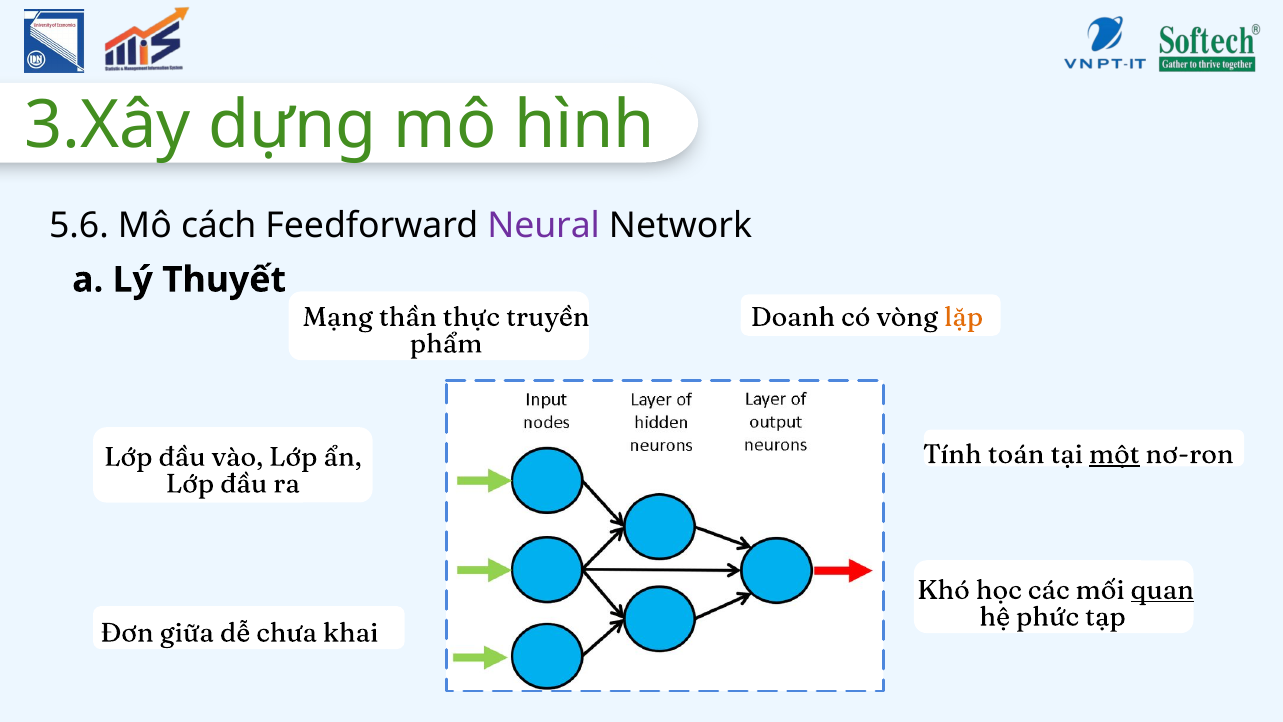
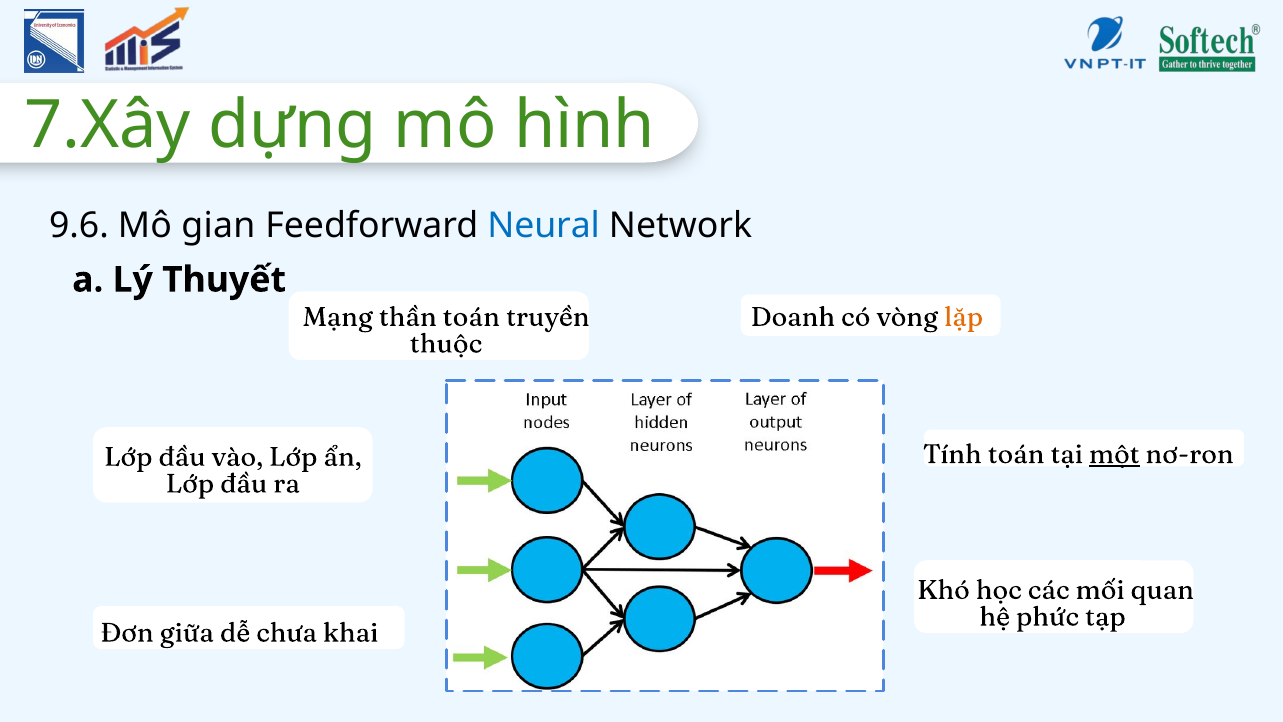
3.Xây: 3.Xây -> 7.Xây (107, 125)
5.6: 5.6 -> 9.6 (79, 226)
cách: cách -> gian (218, 226)
Neural colour: purple -> blue (544, 226)
thần thực: thực -> toán (471, 317)
phẩm: phẩm -> thuộc (446, 344)
quan underline: present -> none (1162, 590)
